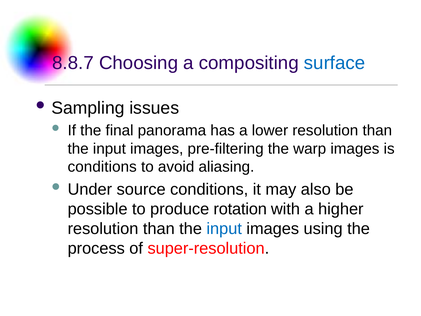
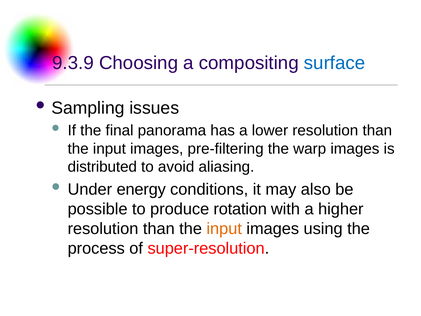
8.8.7: 8.8.7 -> 9.3.9 (73, 63)
conditions: conditions -> distributed (102, 167)
source: source -> energy (141, 189)
input colour: blue -> orange (224, 228)
